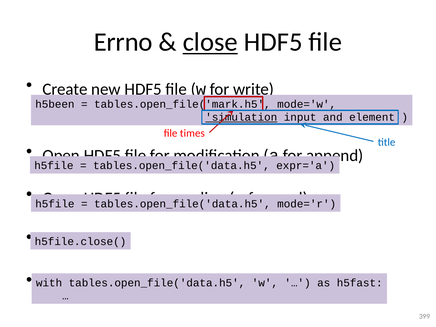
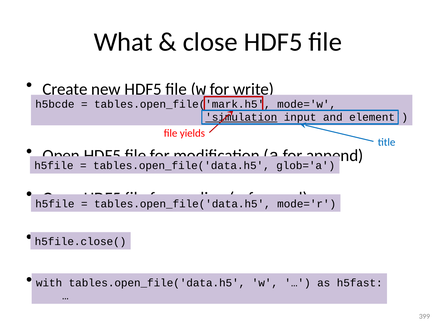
Errno: Errno -> What (123, 42)
close underline: present -> none (210, 42)
h5been: h5been -> h5bcde (55, 104)
times: times -> yields (192, 133)
expr='a: expr='a -> glob='a (306, 166)
